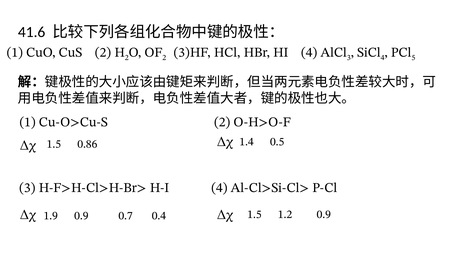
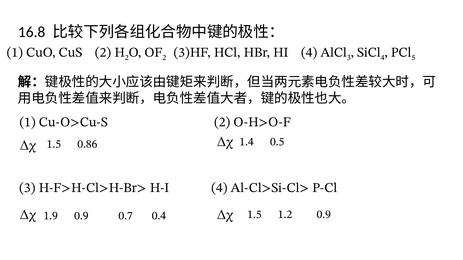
41.6: 41.6 -> 16.8 (32, 32)
